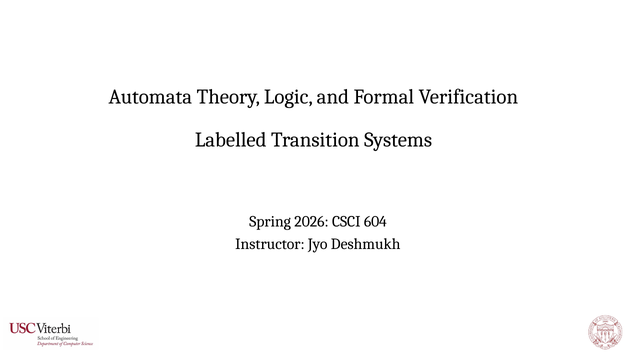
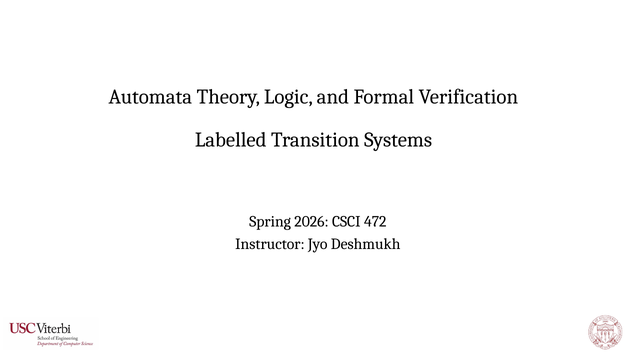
604: 604 -> 472 (375, 222)
